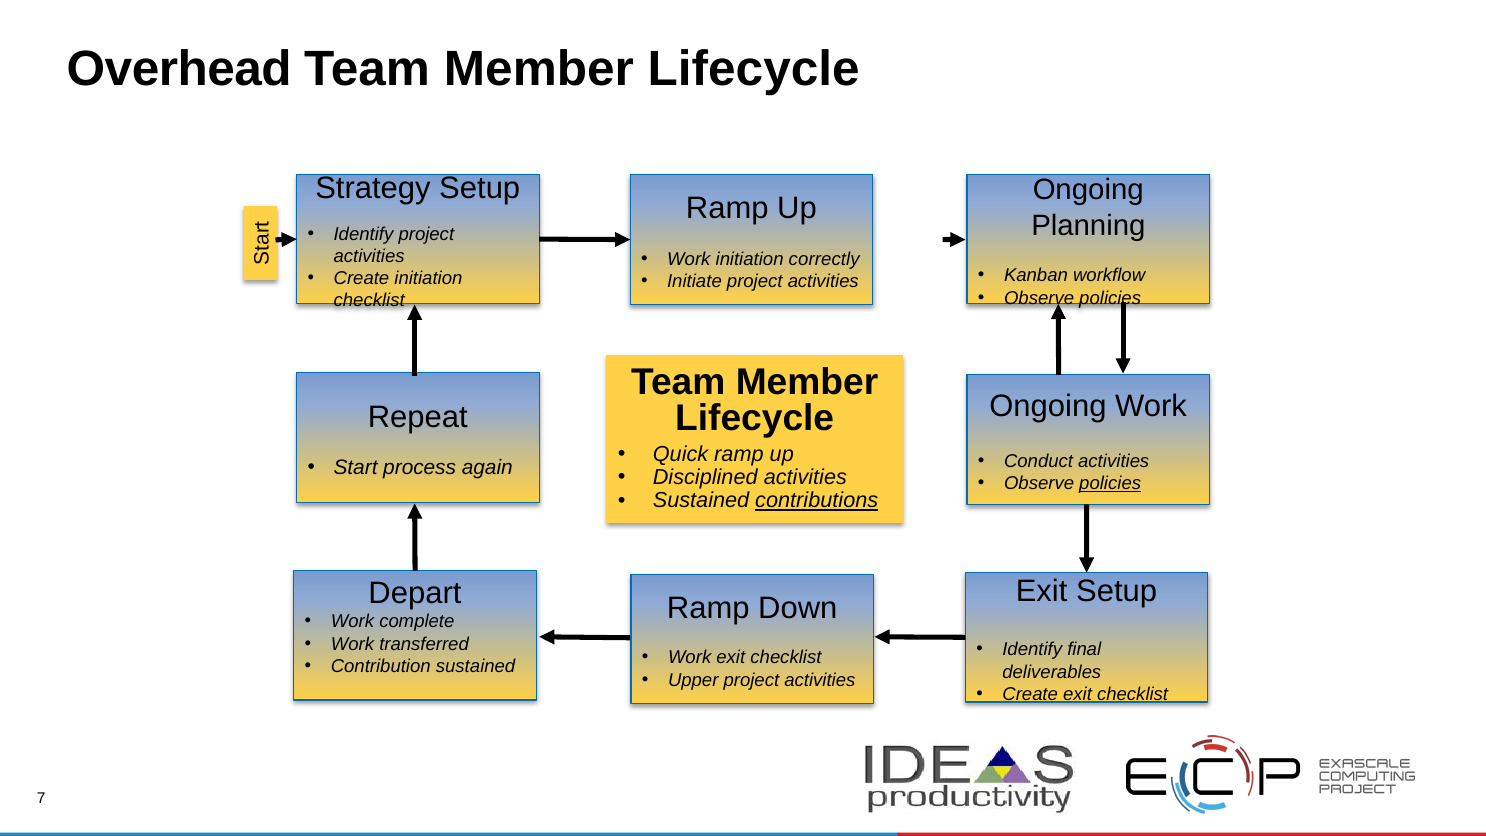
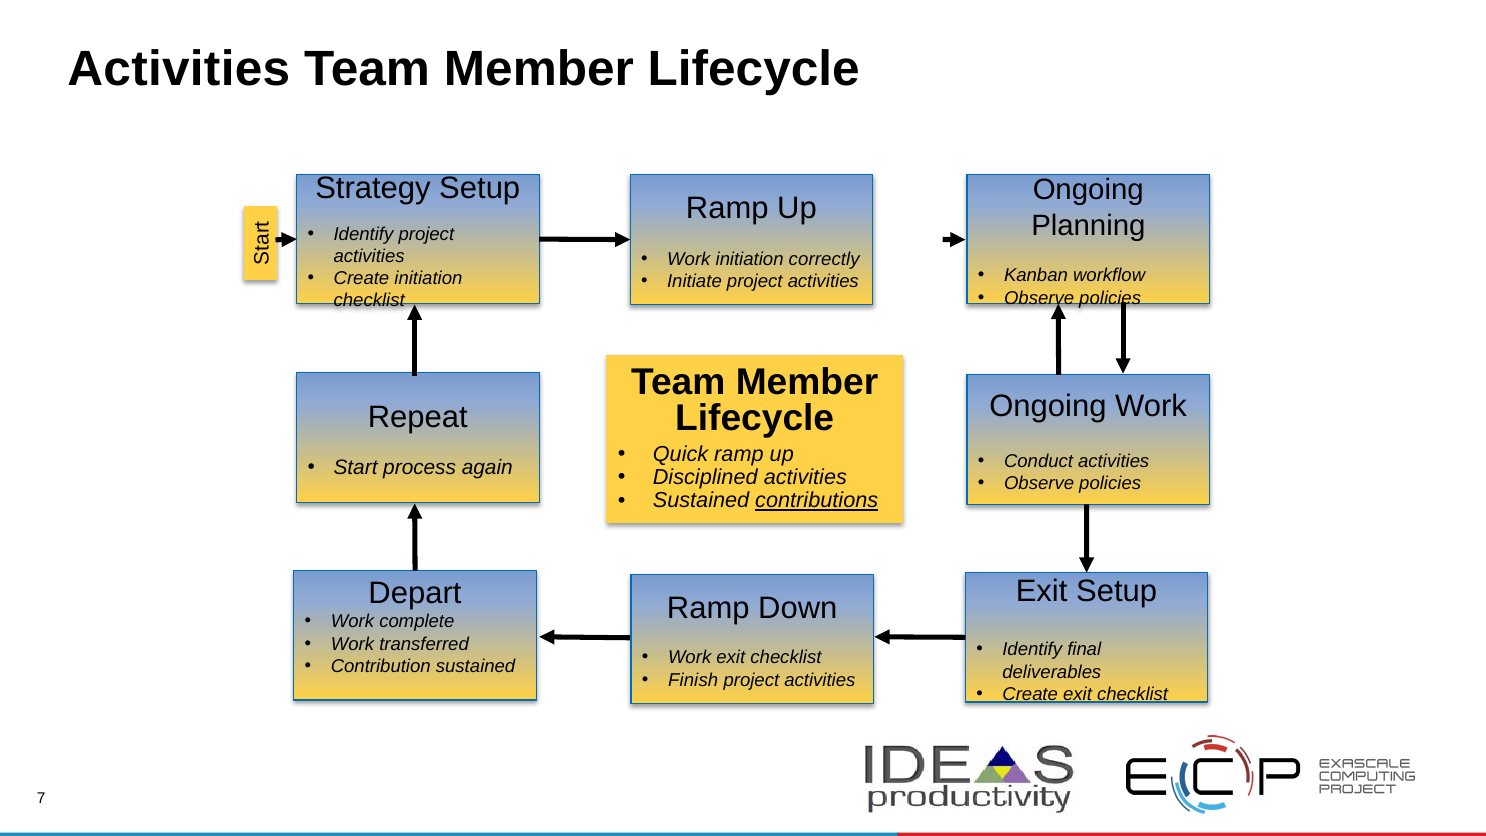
Overhead: Overhead -> Activities (179, 69)
policies underline: present -> none (1110, 484)
Upper: Upper -> Finish (693, 680)
